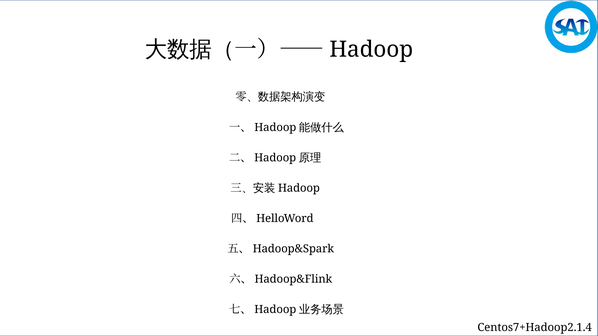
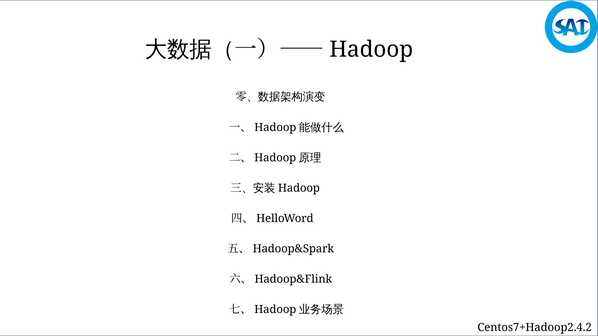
Centos7+Hadoop2.1.4: Centos7+Hadoop2.1.4 -> Centos7+Hadoop2.4.2 (535, 328)
